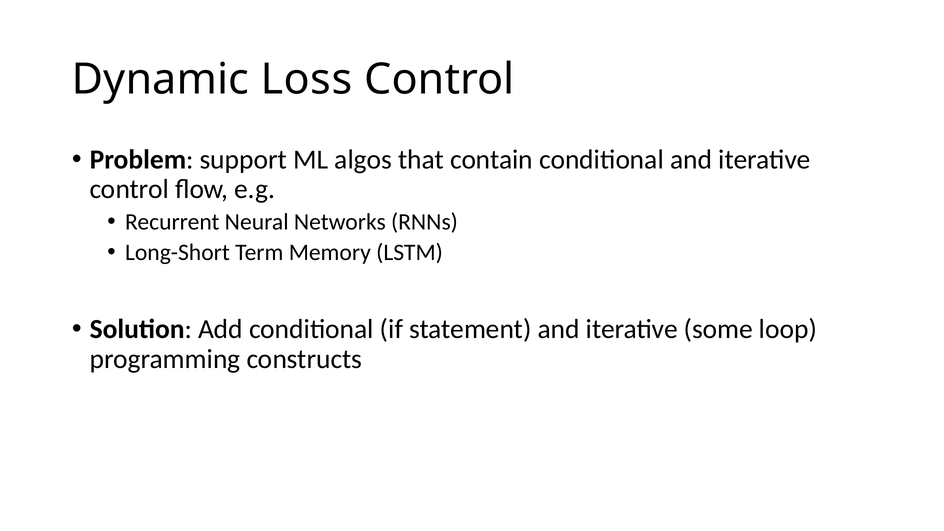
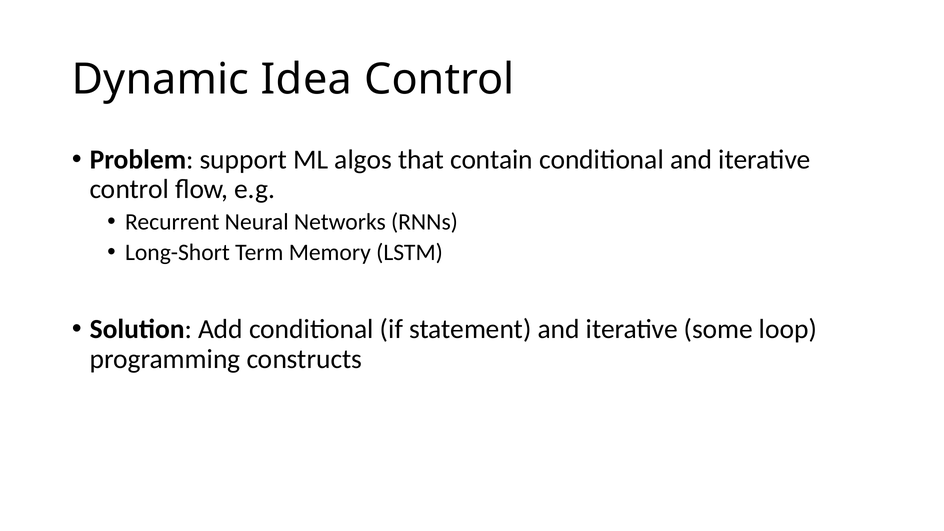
Loss: Loss -> Idea (306, 79)
